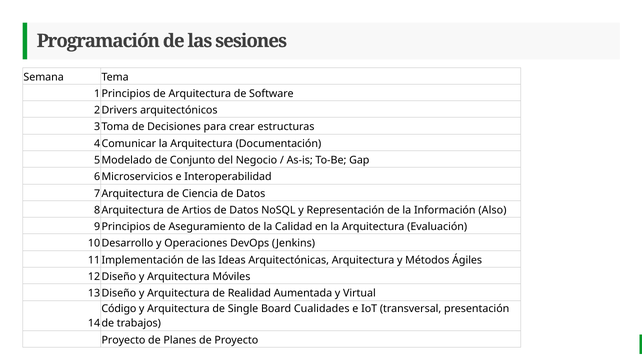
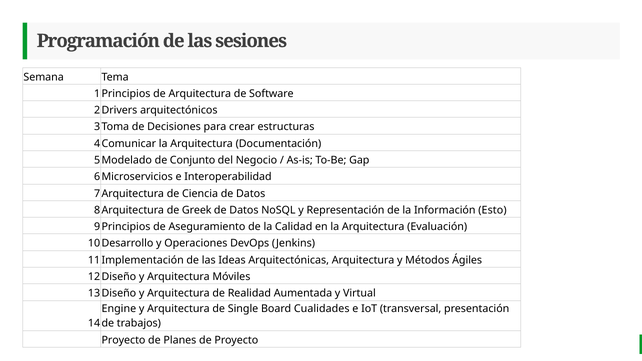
Artios: Artios -> Greek (197, 210)
Also: Also -> Esto (492, 210)
Código: Código -> Engine (119, 309)
